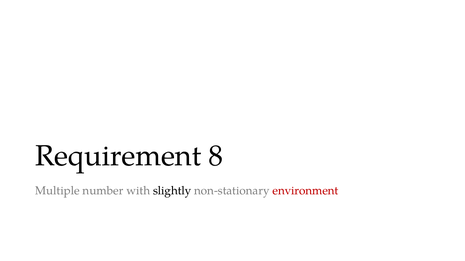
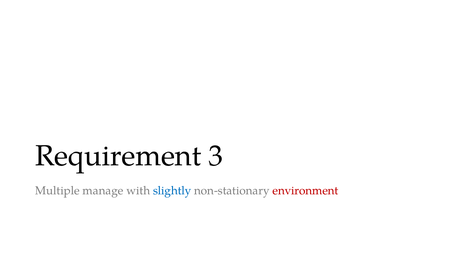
8: 8 -> 3 (216, 156)
number: number -> manage (103, 191)
slightly colour: black -> blue (172, 191)
